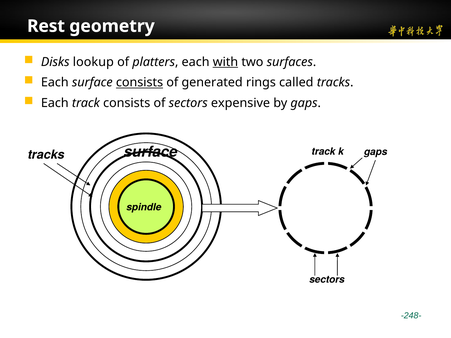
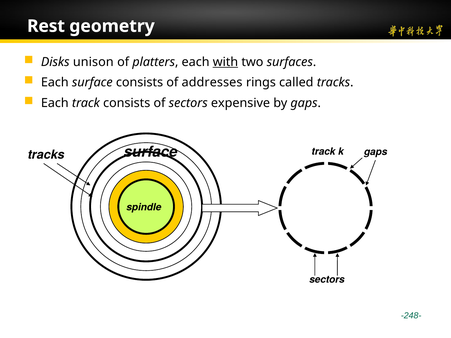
lookup: lookup -> unison (93, 62)
consists underline: present -> none (140, 83)
generated: generated -> addresses (212, 83)
